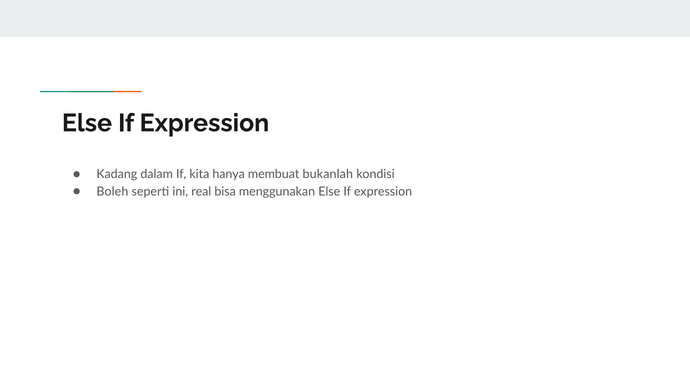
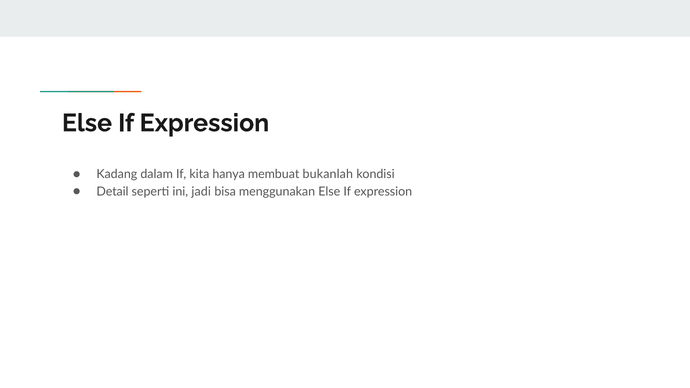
Boleh: Boleh -> Detail (112, 192)
real: real -> jadi (201, 192)
